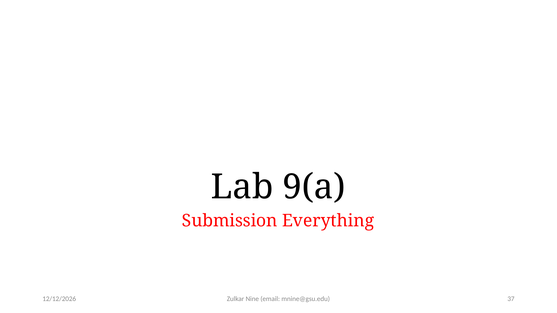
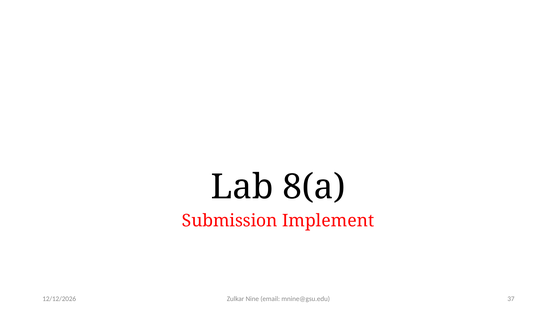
9(a: 9(a -> 8(a (314, 187)
Everything: Everything -> Implement (328, 221)
